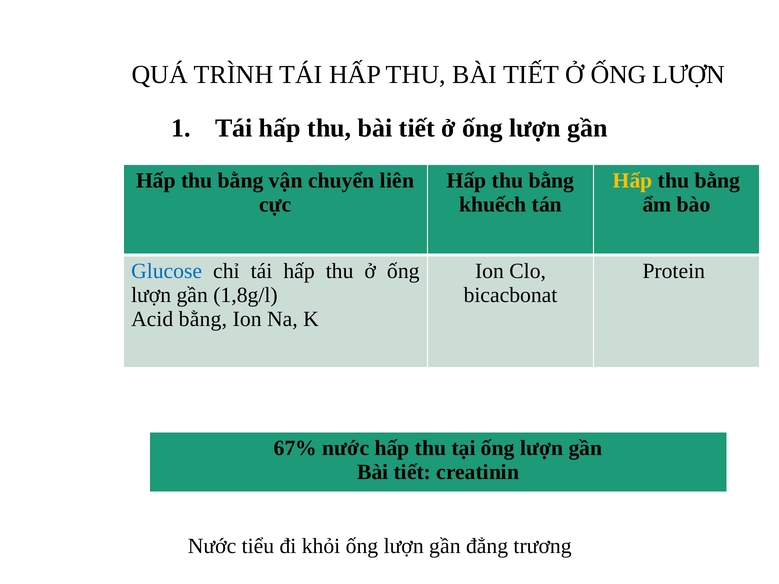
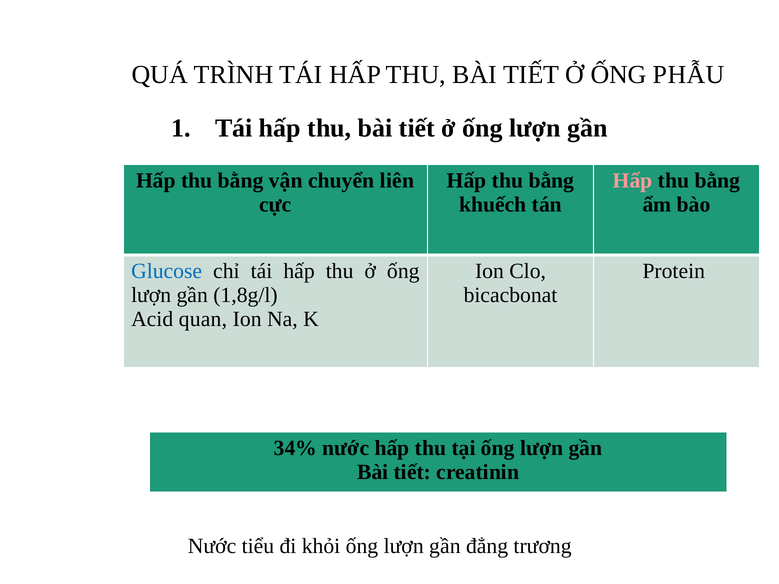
LƯỢN: LƯỢN -> PHẪU (689, 74)
Hấp colour: yellow -> pink (633, 181)
Acid bằng: bằng -> quan (203, 319)
67%: 67% -> 34% (295, 448)
